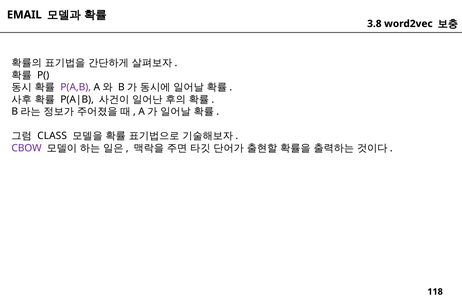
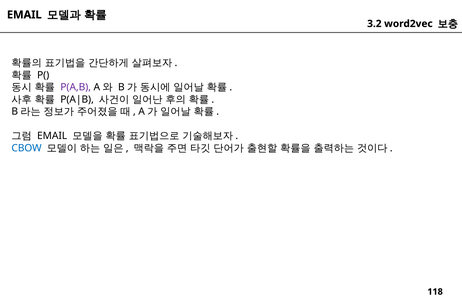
3.8: 3.8 -> 3.2 (374, 24)
CLASS: CLASS -> EMAIL (52, 136)
CBOW colour: purple -> blue (27, 148)
